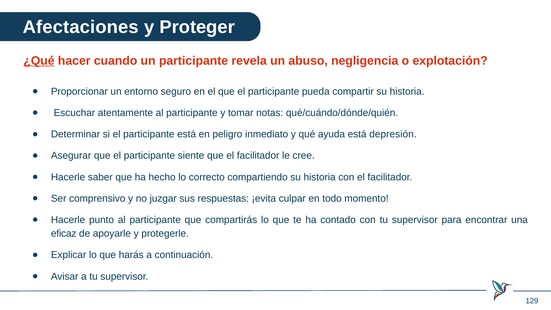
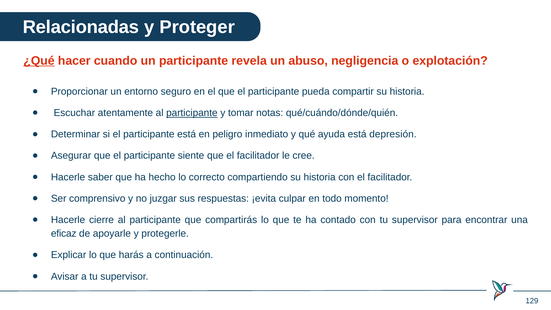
Afectaciones: Afectaciones -> Relacionadas (81, 27)
participante underline: none -> present (192, 113)
punto: punto -> cierre (102, 220)
